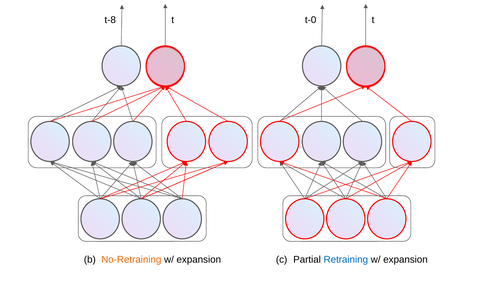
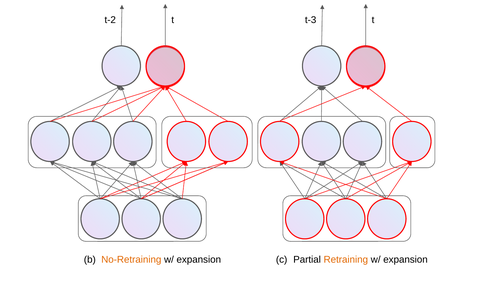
t-8: t-8 -> t-2 (110, 20)
t-0: t-0 -> t-3 (311, 20)
Retraining colour: blue -> orange (346, 259)
